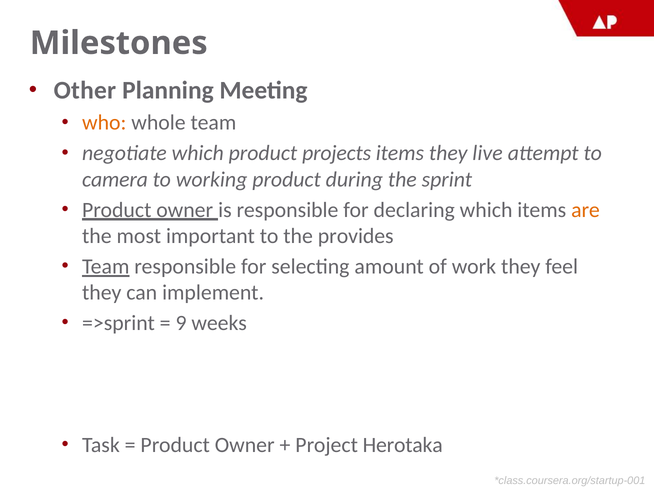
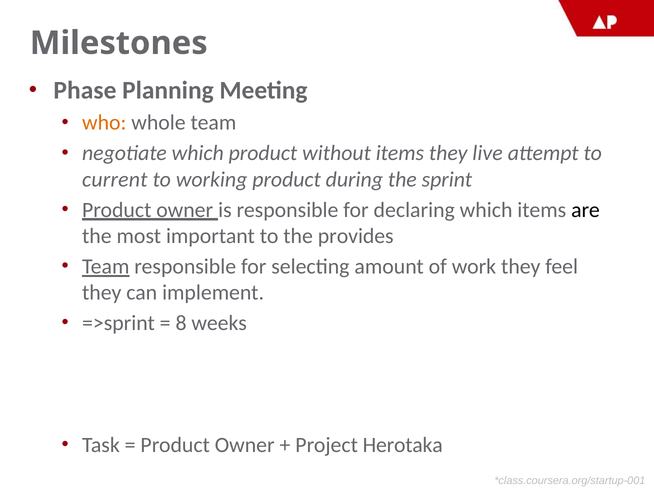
Other: Other -> Phase (85, 90)
projects: projects -> without (337, 153)
camera: camera -> current (115, 180)
are colour: orange -> black (585, 210)
9: 9 -> 8 (181, 323)
